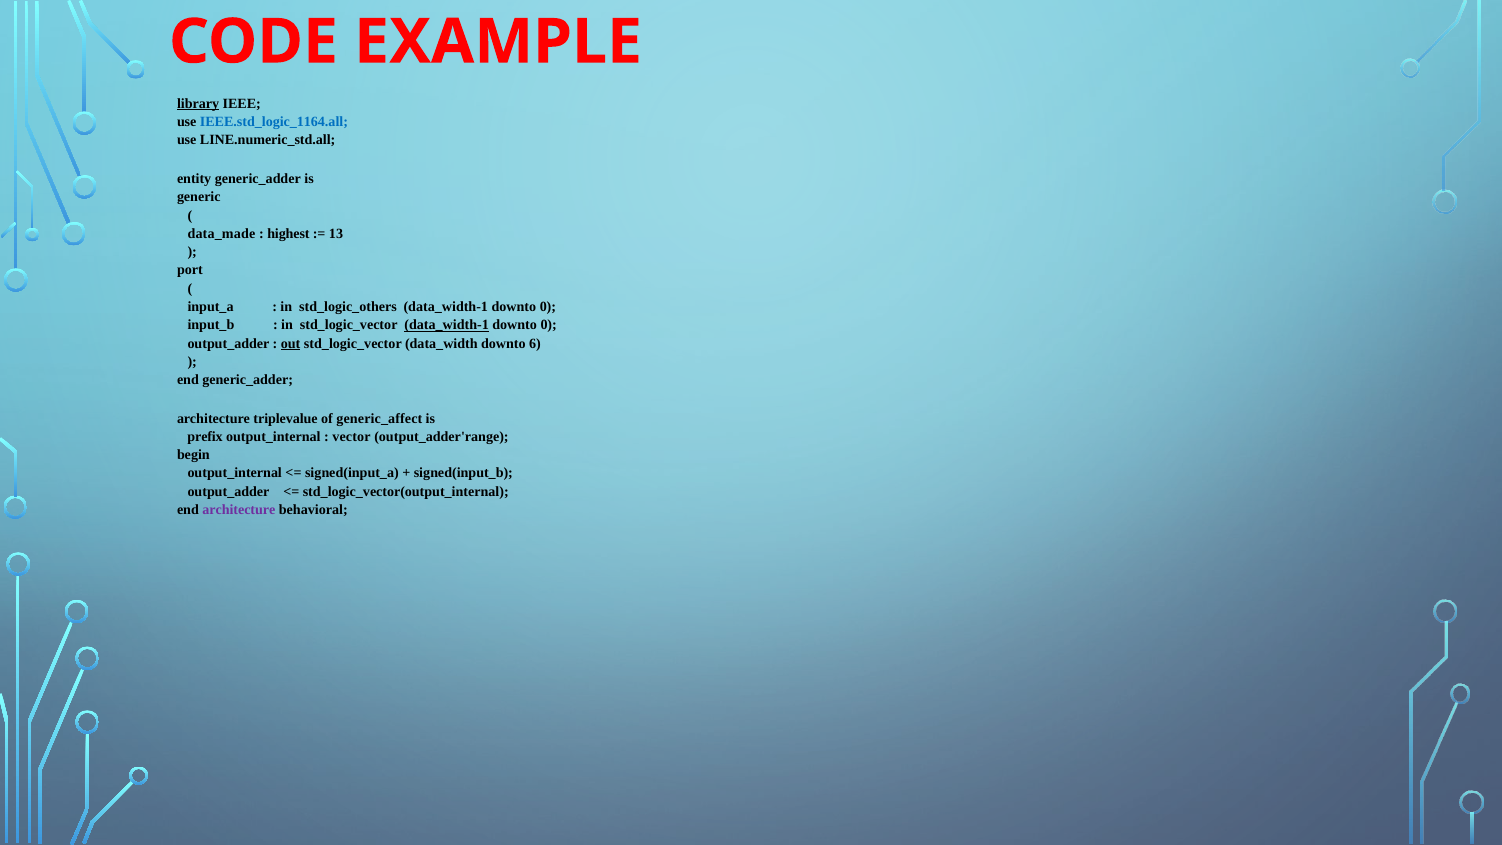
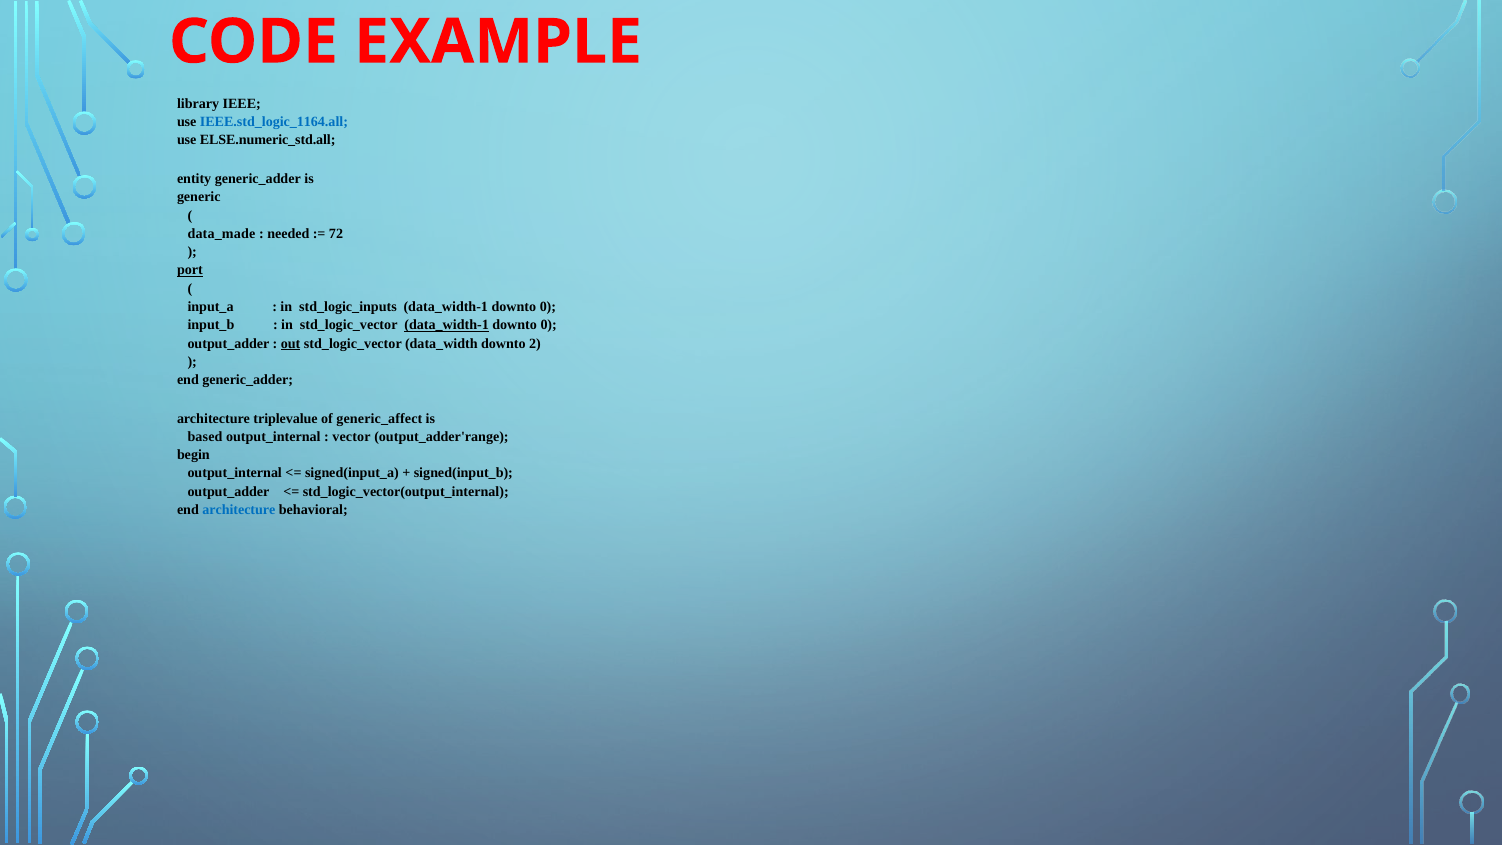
library underline: present -> none (198, 104)
LINE.numeric_std.all: LINE.numeric_std.all -> ELSE.numeric_std.all (268, 140)
highest: highest -> needed (288, 234)
13: 13 -> 72 (336, 234)
port underline: none -> present (190, 270)
std_logic_others: std_logic_others -> std_logic_inputs (348, 307)
6: 6 -> 2 (535, 343)
prefix: prefix -> based (205, 437)
architecture colour: purple -> blue (239, 510)
